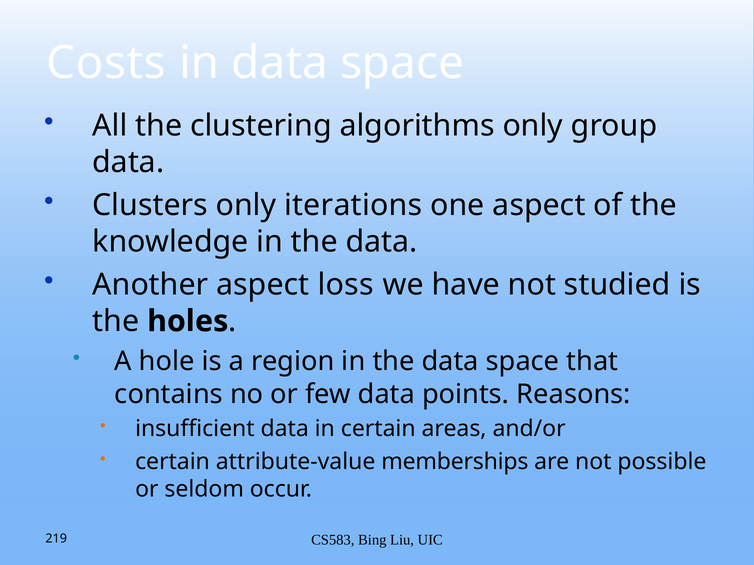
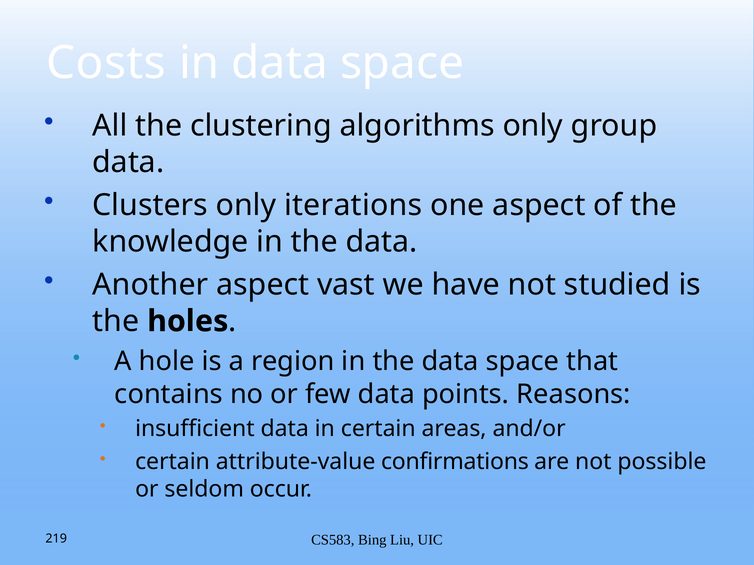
loss: loss -> vast (346, 285)
memberships: memberships -> confirmations (455, 462)
